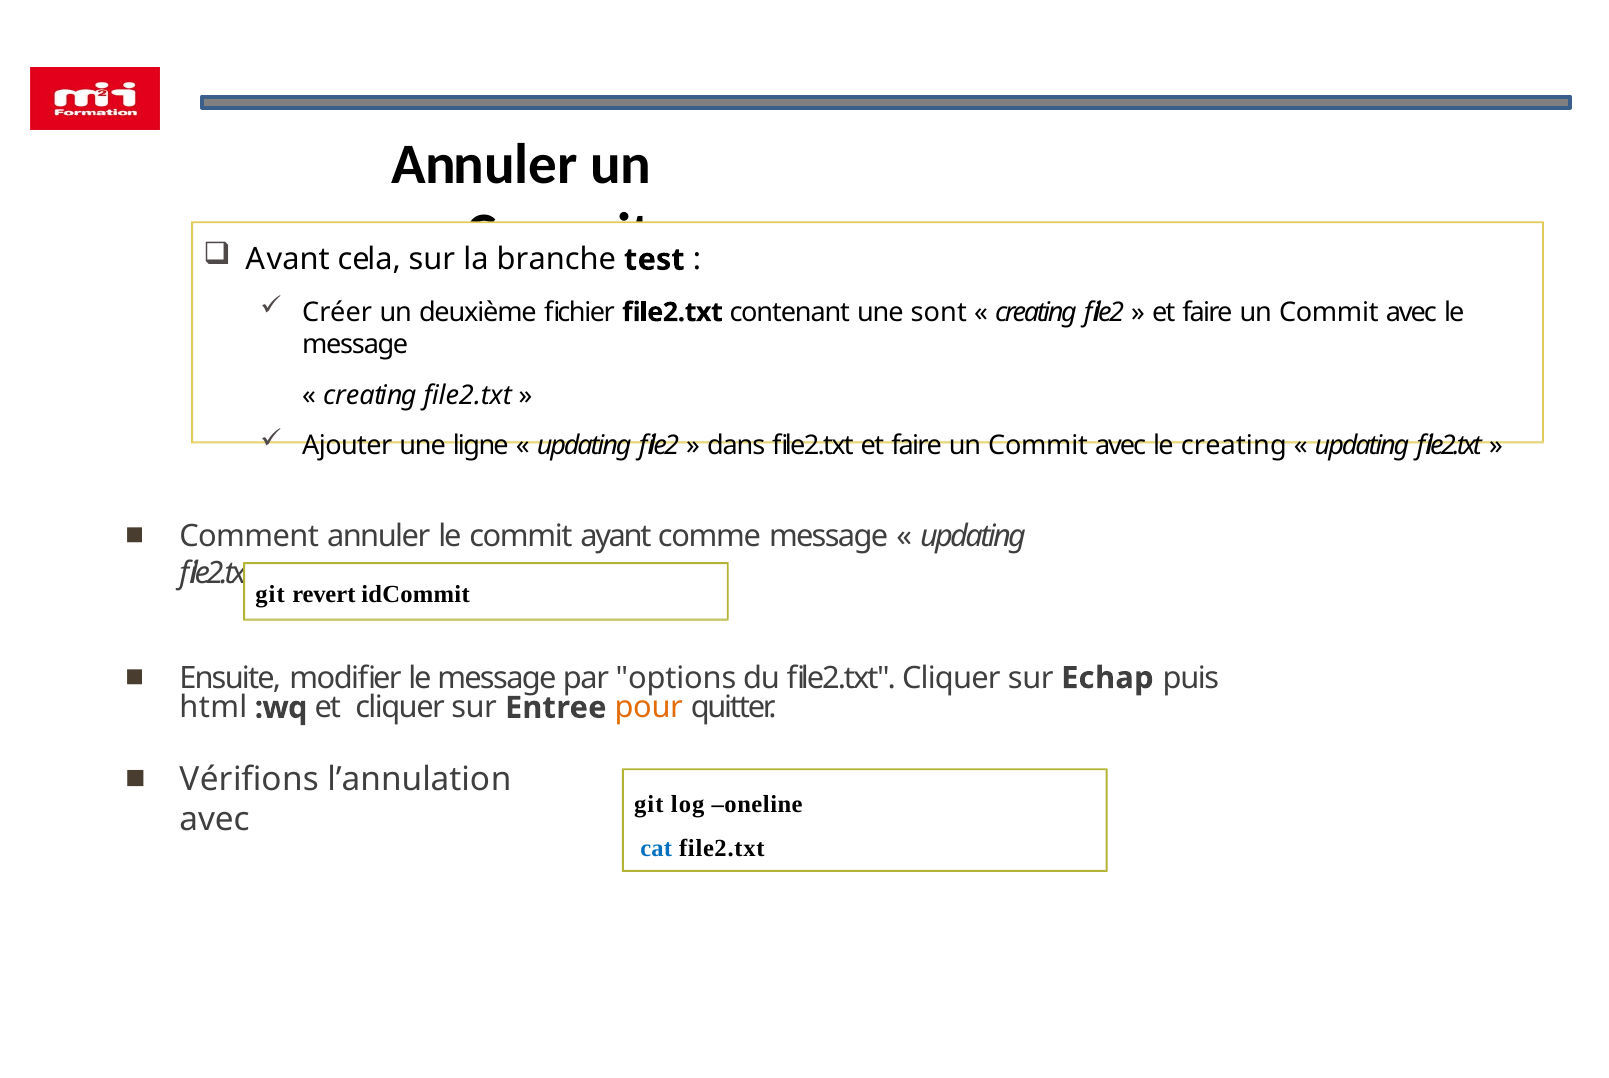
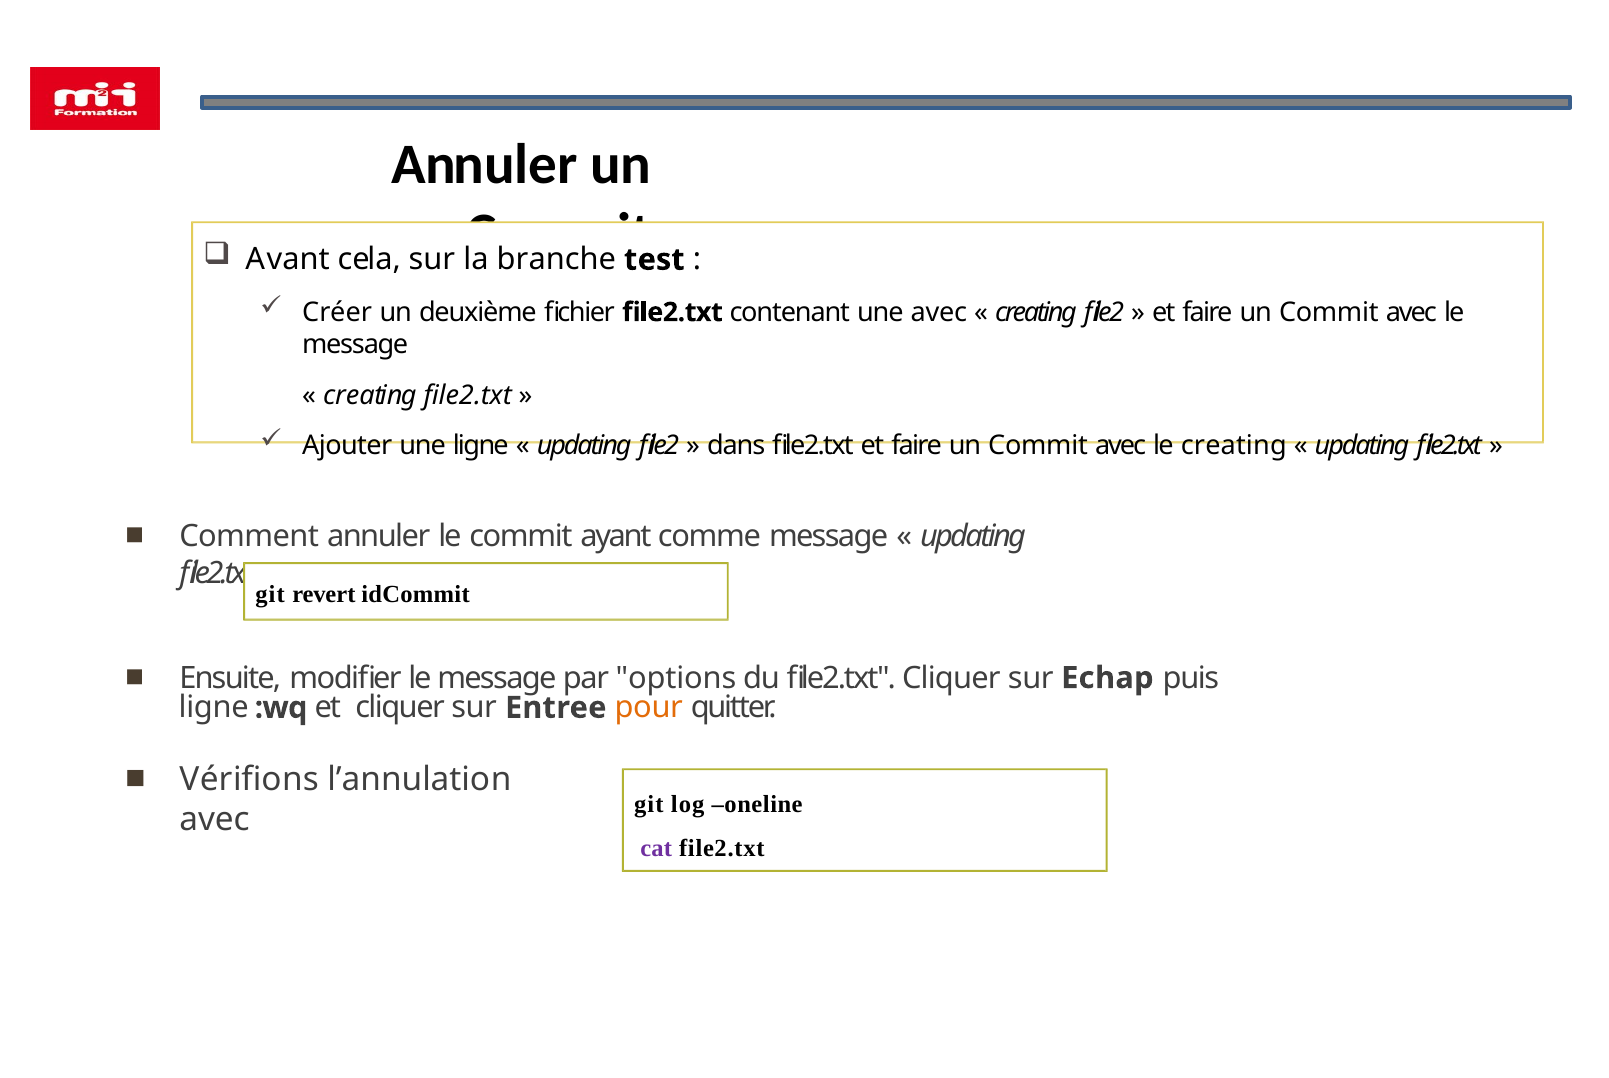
une sont: sont -> avec (939, 312)
html: html -> ligne (214, 708)
cat colour: blue -> purple (656, 849)
